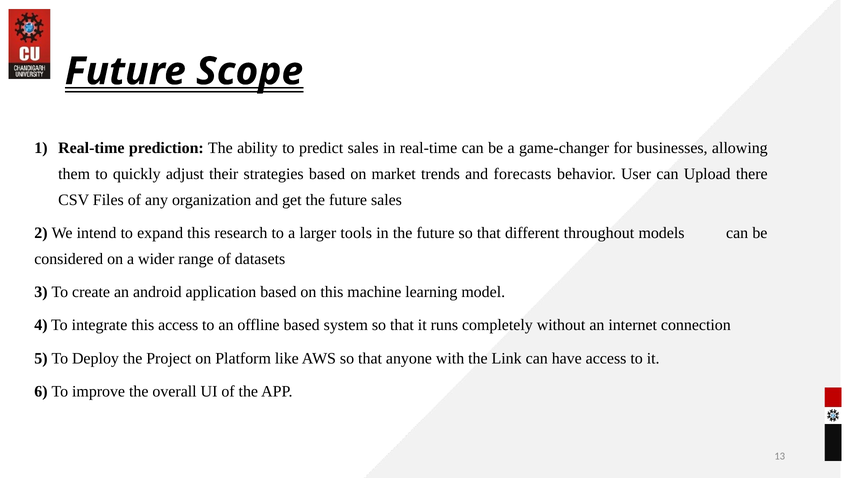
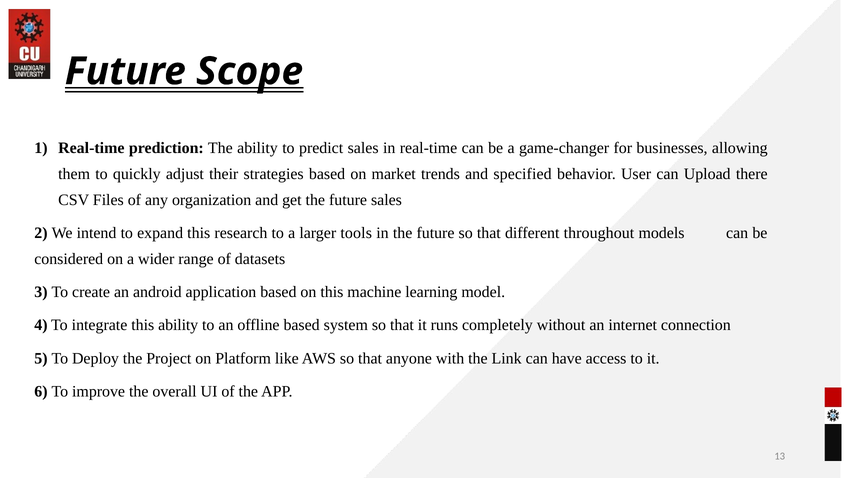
forecasts: forecasts -> specified (523, 174)
this access: access -> ability (178, 325)
